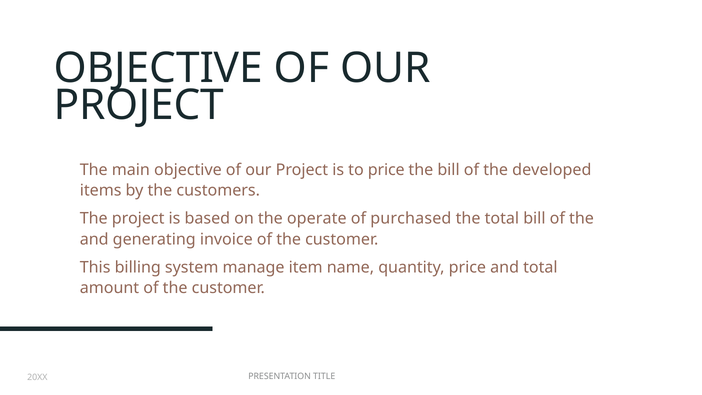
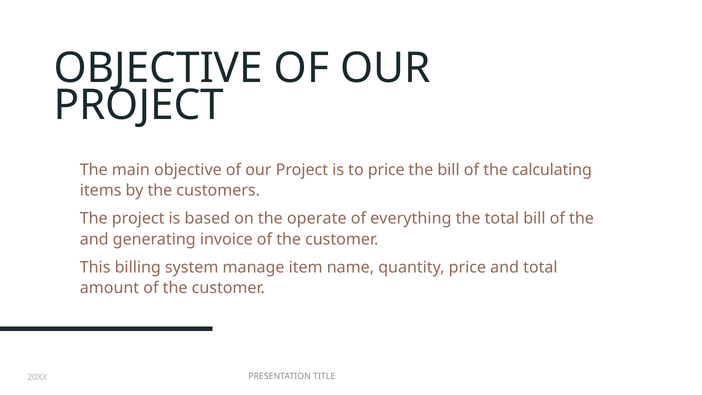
developed: developed -> calculating (552, 170)
purchased: purchased -> everything (411, 219)
